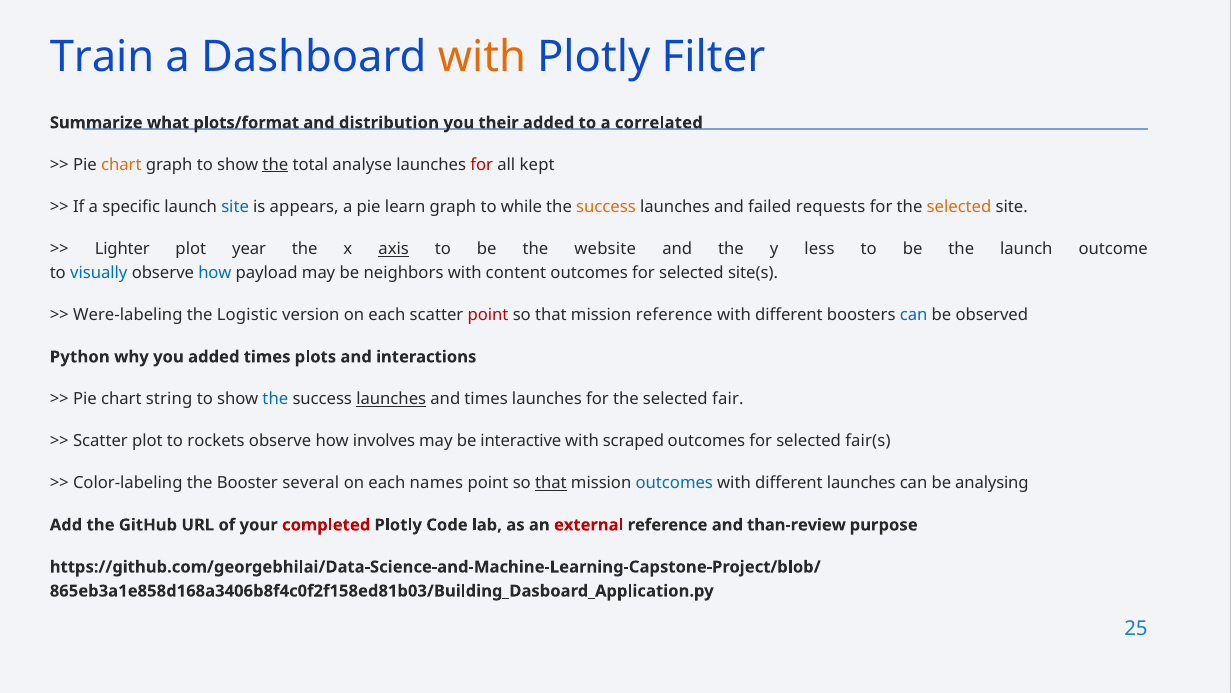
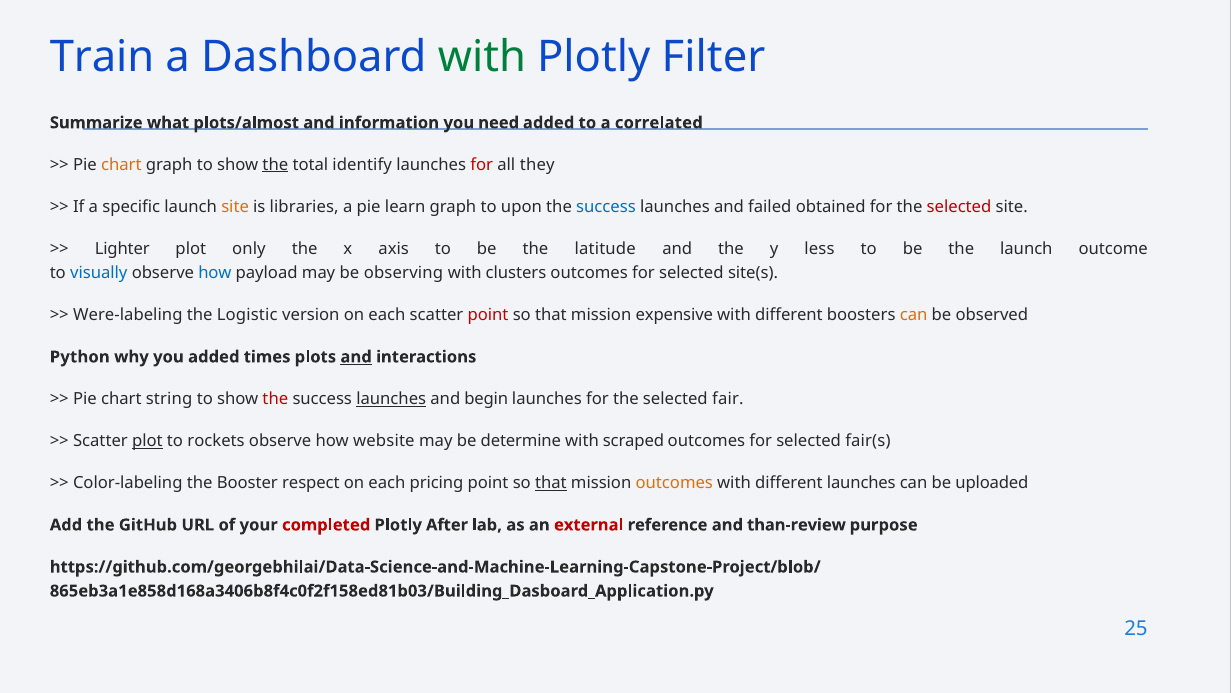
with colour: orange -> green (482, 57)
plots/format: plots/format -> plots/almost (246, 123)
distribution: distribution -> information (389, 123)
their: their -> need (499, 123)
analyse: analyse -> identify (362, 165)
kept: kept -> they (537, 165)
site colour: blue -> orange (235, 207)
appears: appears -> libraries (304, 207)
while: while -> upon (521, 207)
success colour: orange -> blue (606, 207)
requests: requests -> obtained (831, 207)
selected colour: orange -> red (959, 207)
year: year -> only (249, 249)
axis underline: present -> none (394, 249)
website: website -> latitude (605, 249)
neighbors: neighbors -> observing (403, 273)
content: content -> clusters (516, 273)
mission reference: reference -> expensive (674, 315)
can colour: blue -> orange (914, 315)
and underline: none -> present (356, 357)
the colour: blue -> red (275, 399)
and times: times -> begin (486, 399)
plot underline: none -> present (147, 441)
involves: involves -> website (384, 441)
interactive: interactive -> determine (521, 441)
several: several -> respect (311, 483)
names: names -> pricing (437, 483)
outcomes colour: blue -> orange (674, 483)
analysing: analysing -> uploaded (992, 483)
Code: Code -> After (447, 525)
